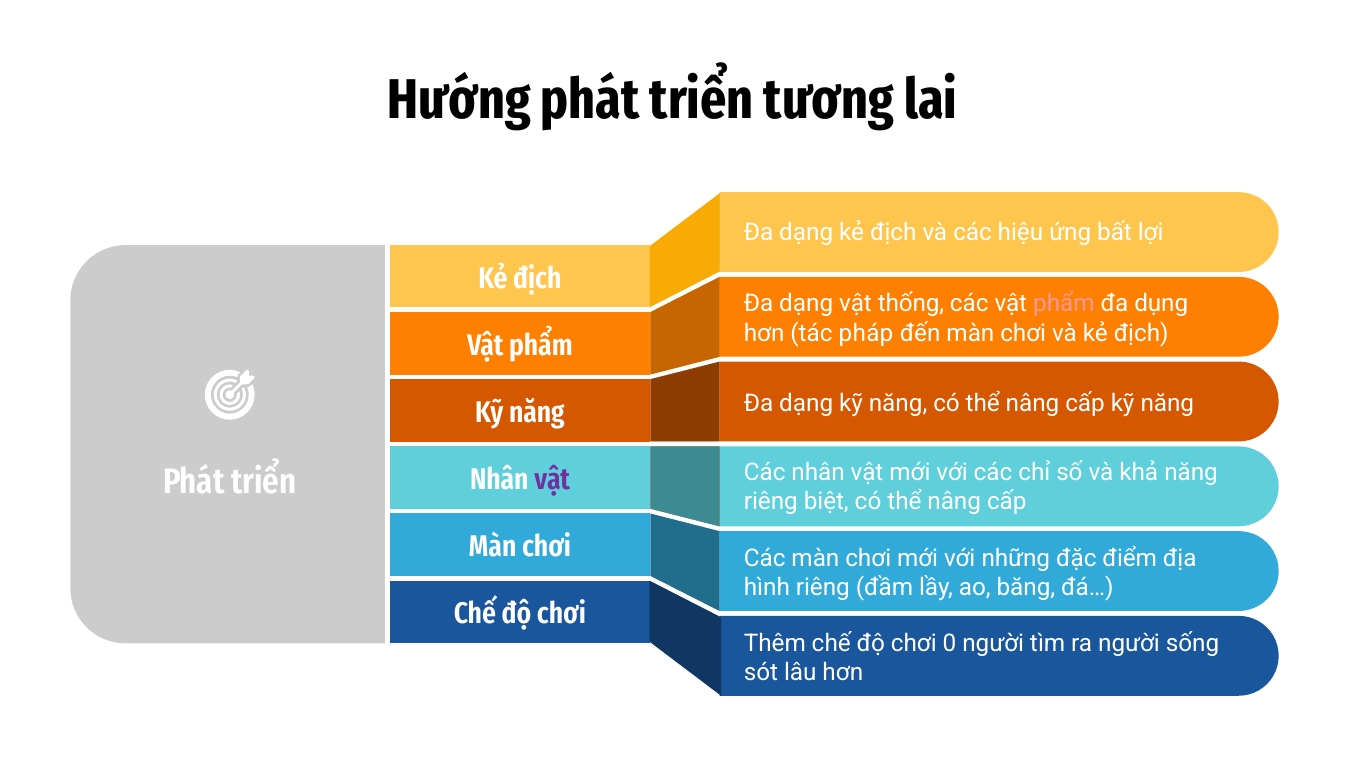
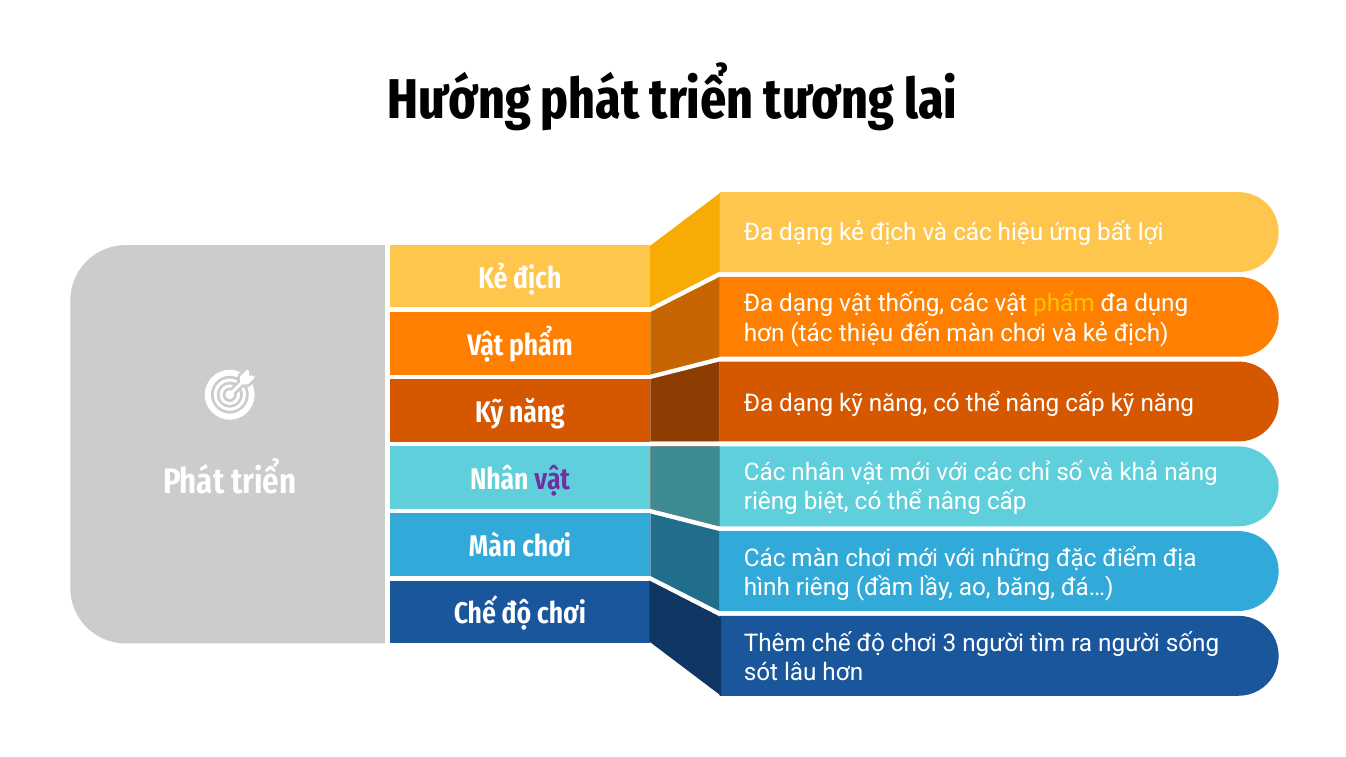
phẩm colour: pink -> yellow (1064, 304)
pháp: pháp -> thiệu (866, 333)
0: 0 -> 3 (950, 644)
